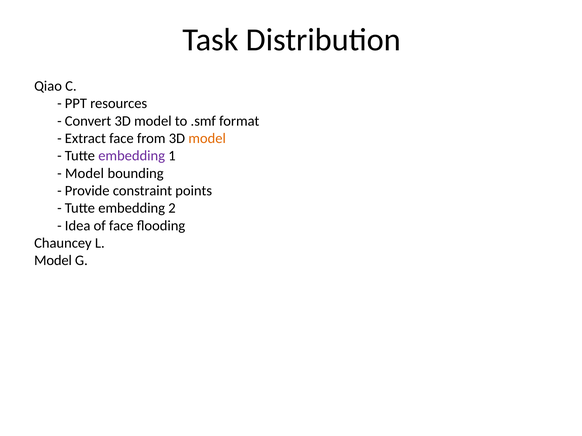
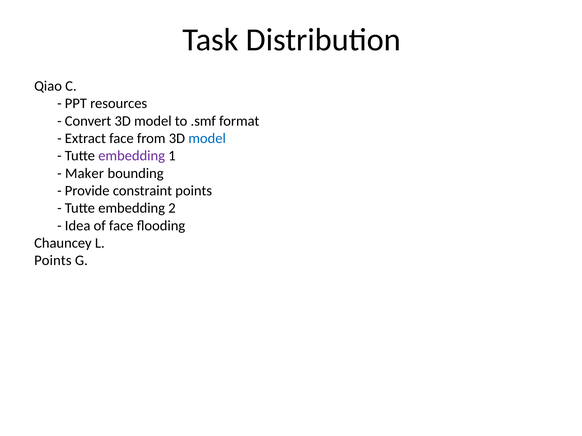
model colour: orange -> blue (207, 139)
Model: Model -> Maker (84, 173)
Model: Model -> Points (53, 261)
